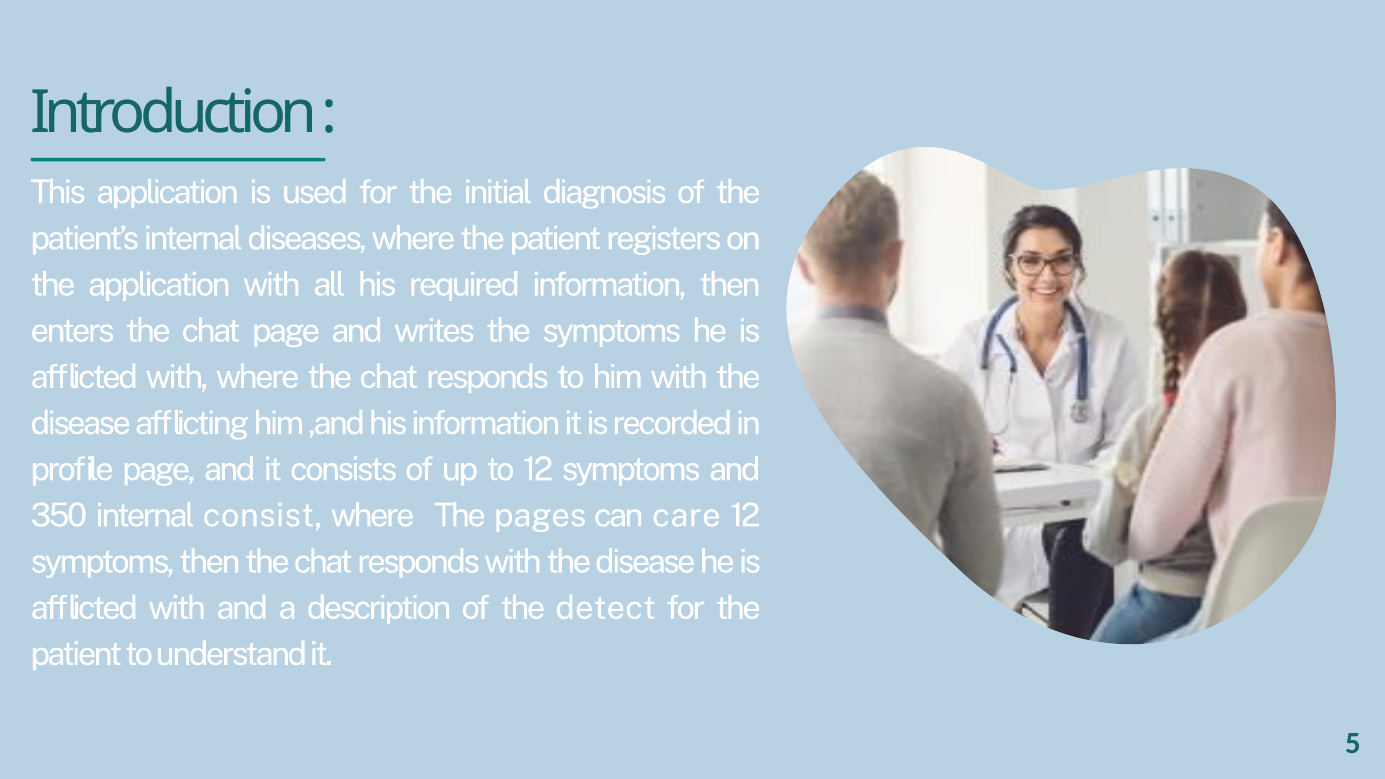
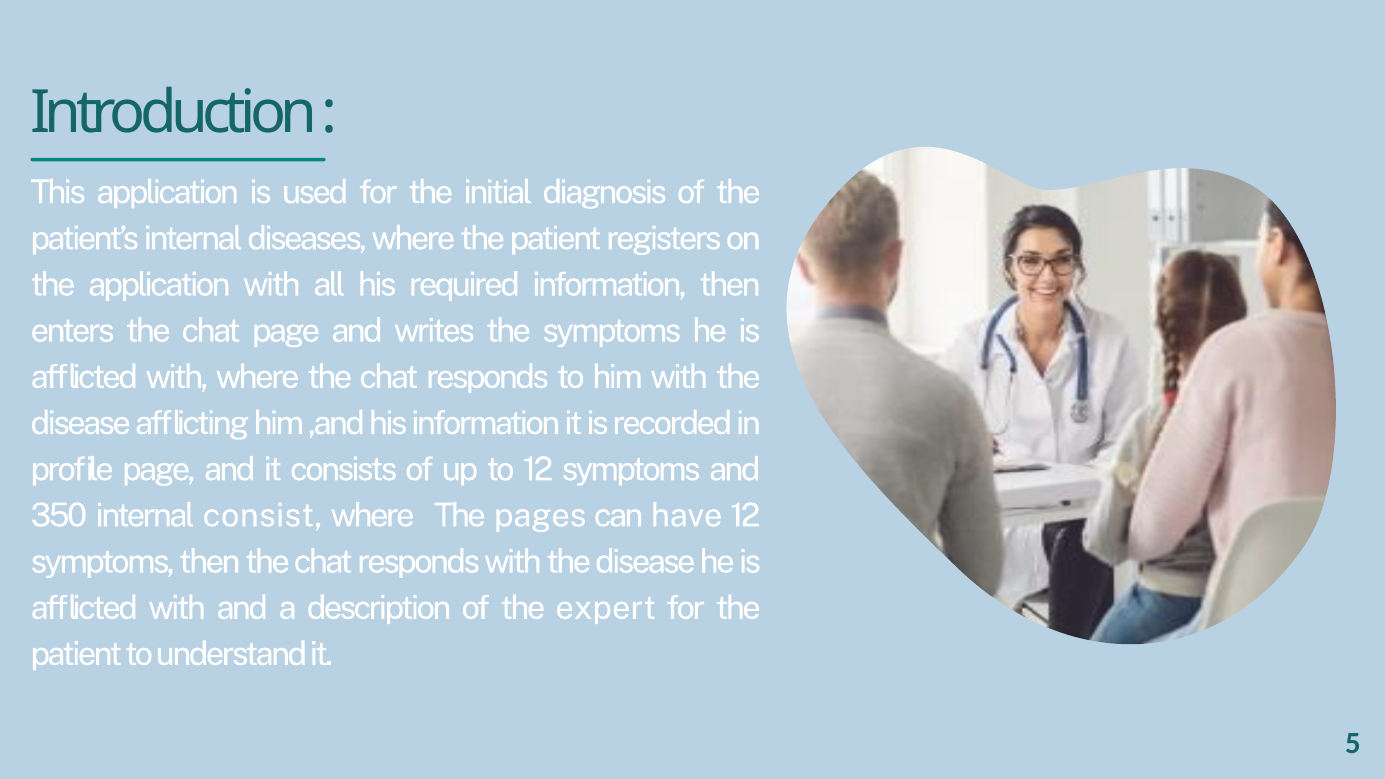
care: care -> have (687, 516)
detect: detect -> expert (606, 608)
